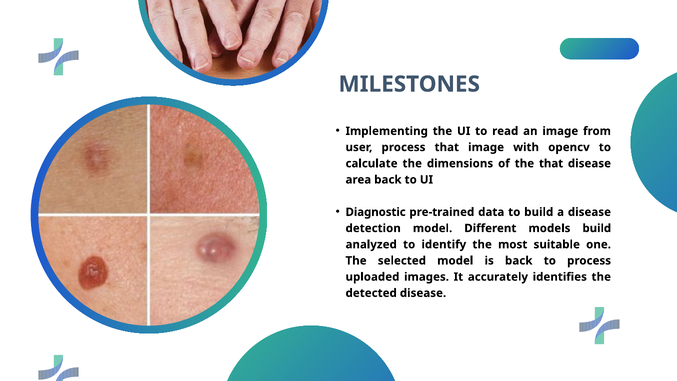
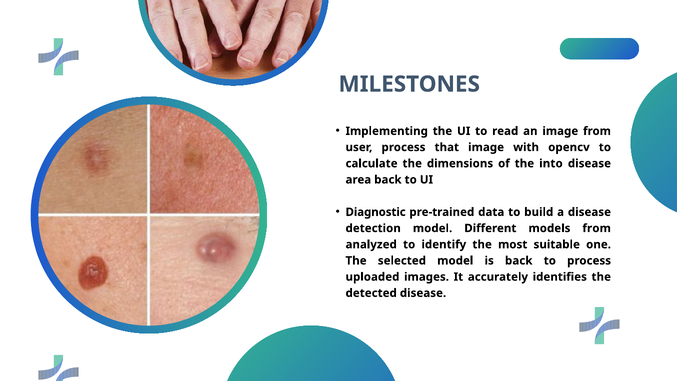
the that: that -> into (551, 163)
models build: build -> from (597, 228)
